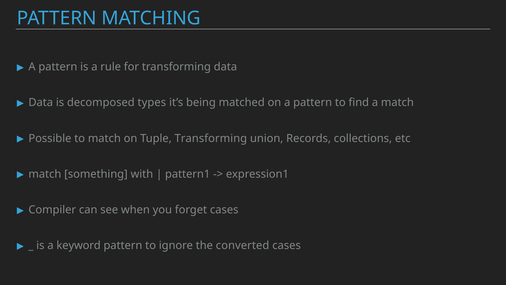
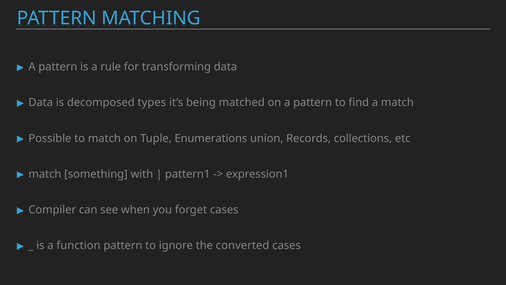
Tuple Transforming: Transforming -> Enumerations (211, 138)
keyword: keyword -> function (79, 245)
